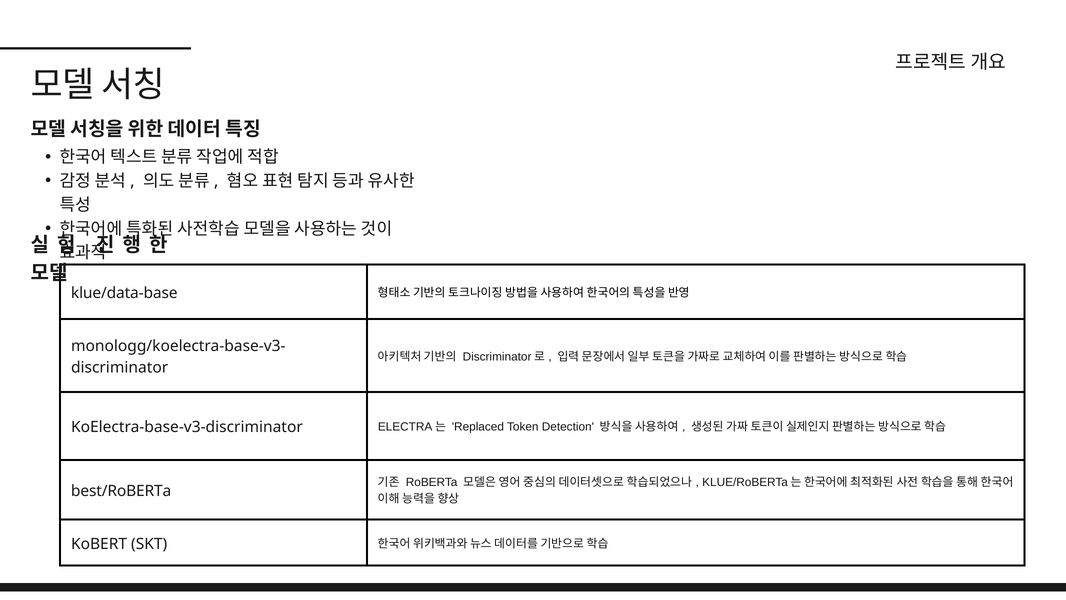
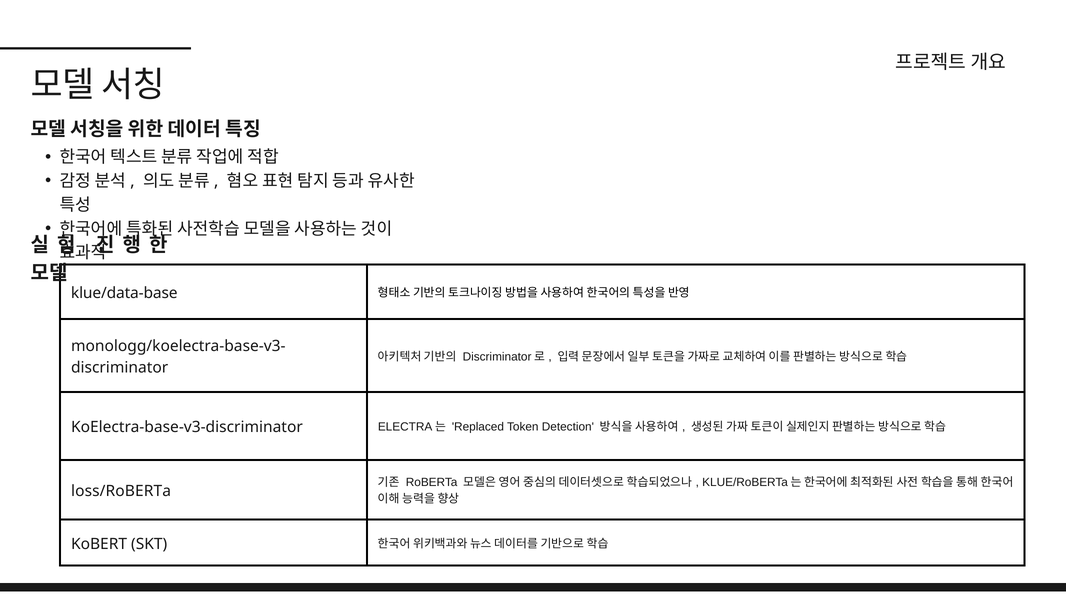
best/RoBERTa: best/RoBERTa -> loss/RoBERTa (121, 491)
